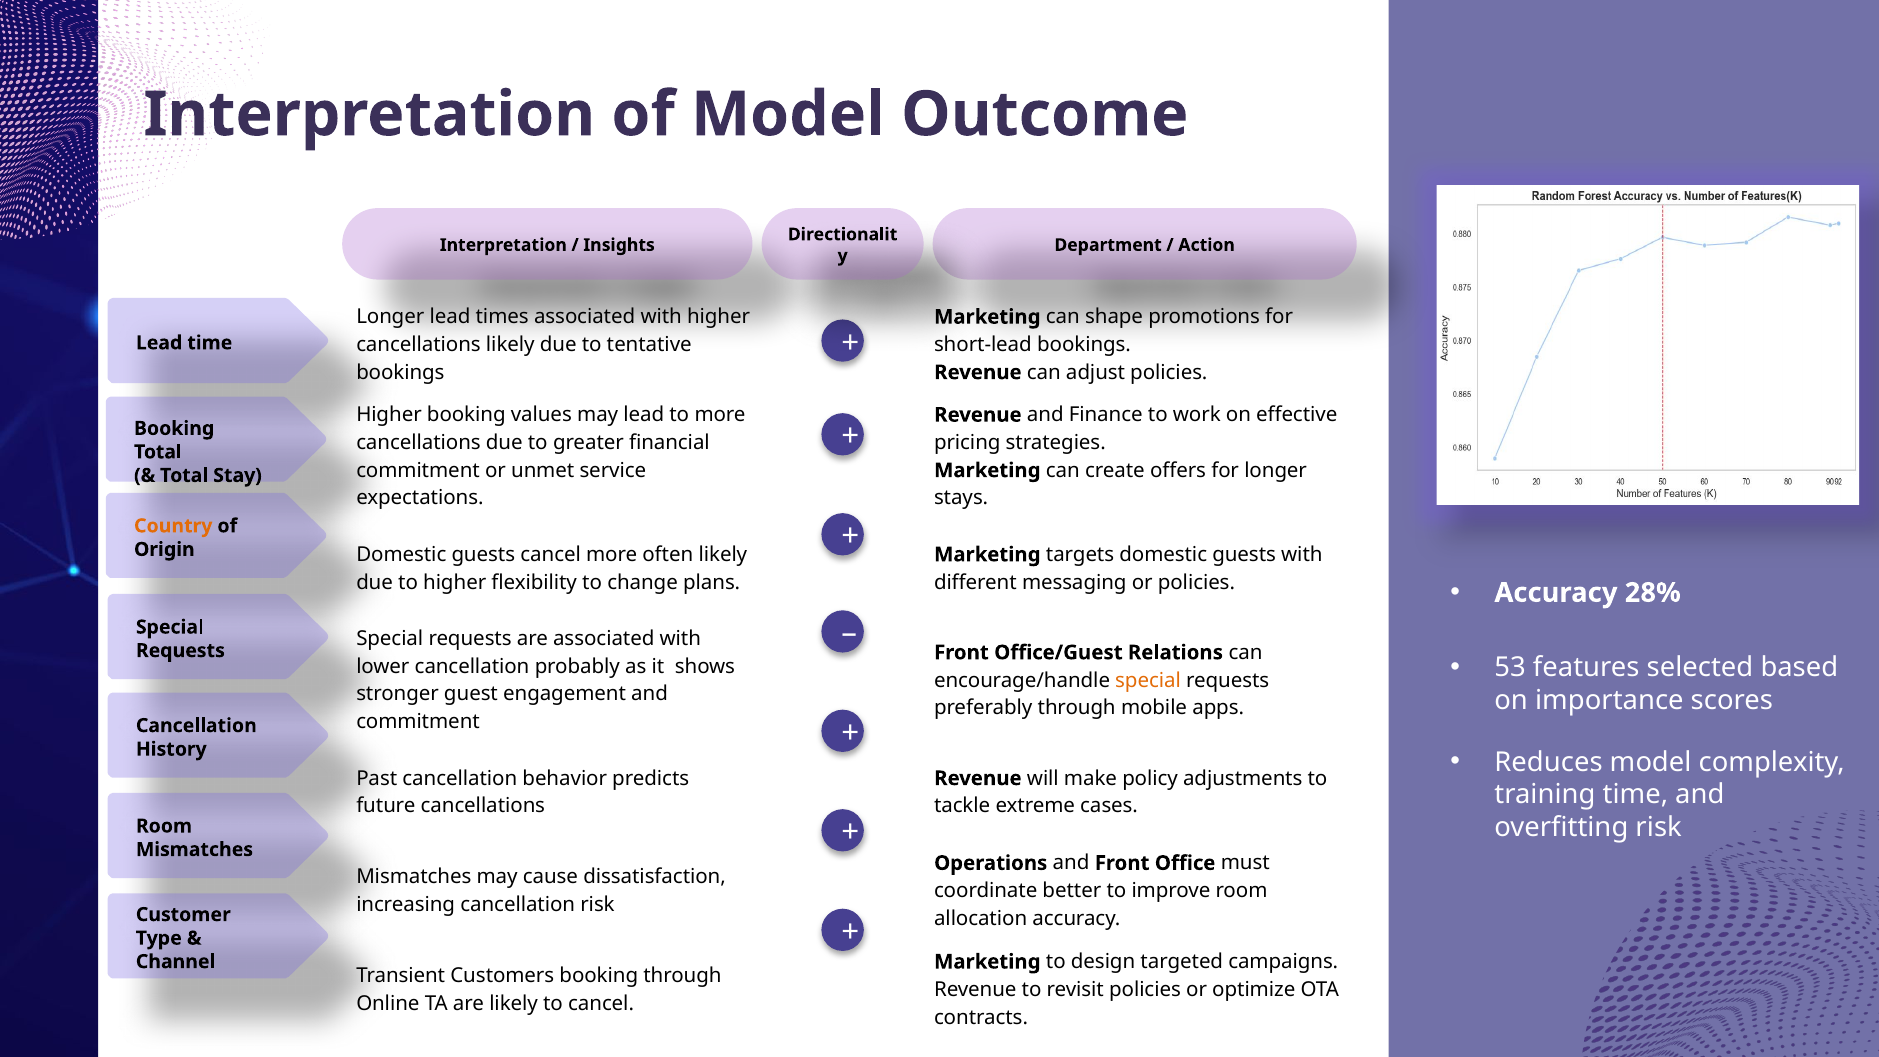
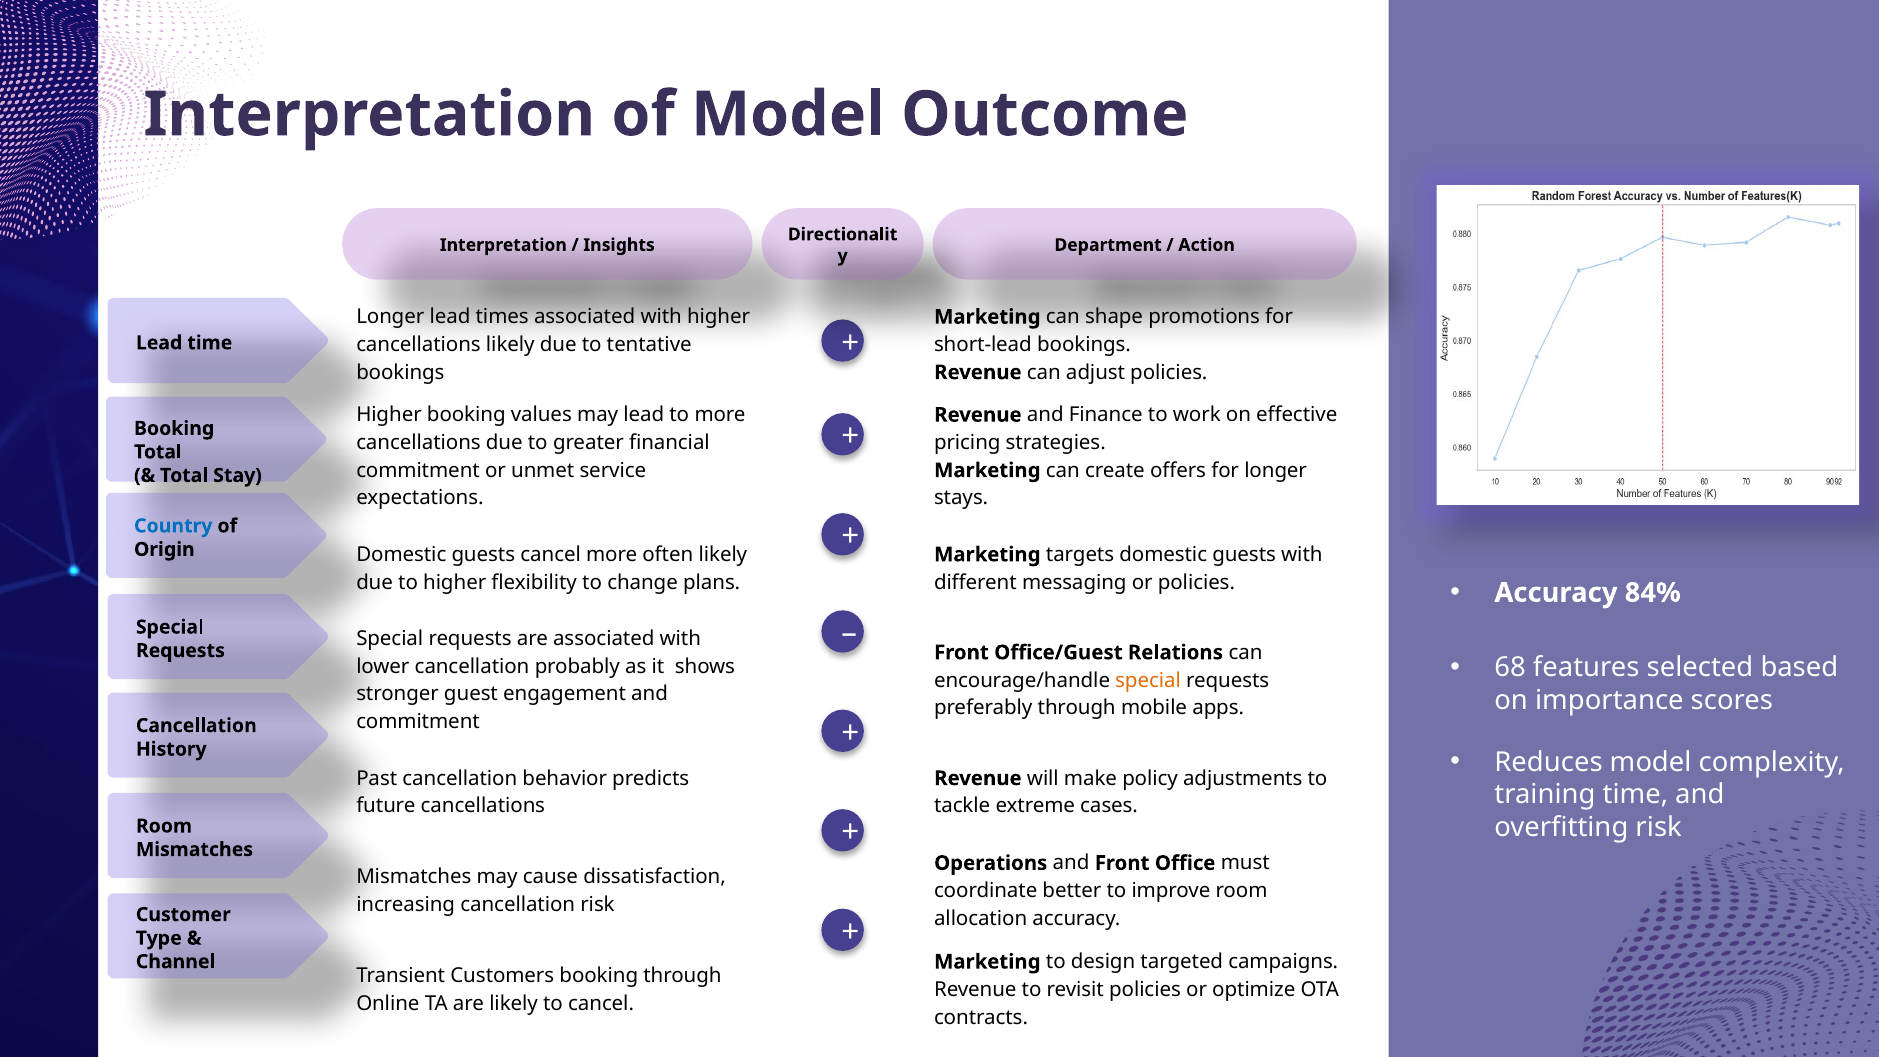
Country colour: orange -> blue (173, 526)
28%: 28% -> 84% (1653, 593)
53: 53 -> 68 (1510, 668)
